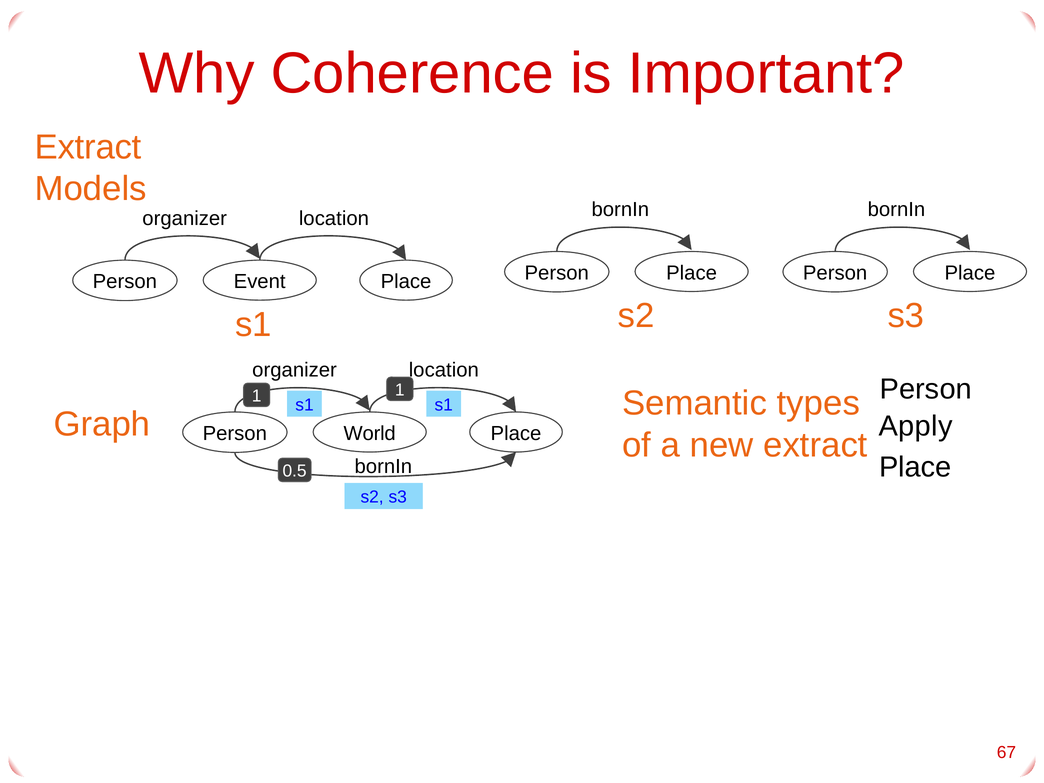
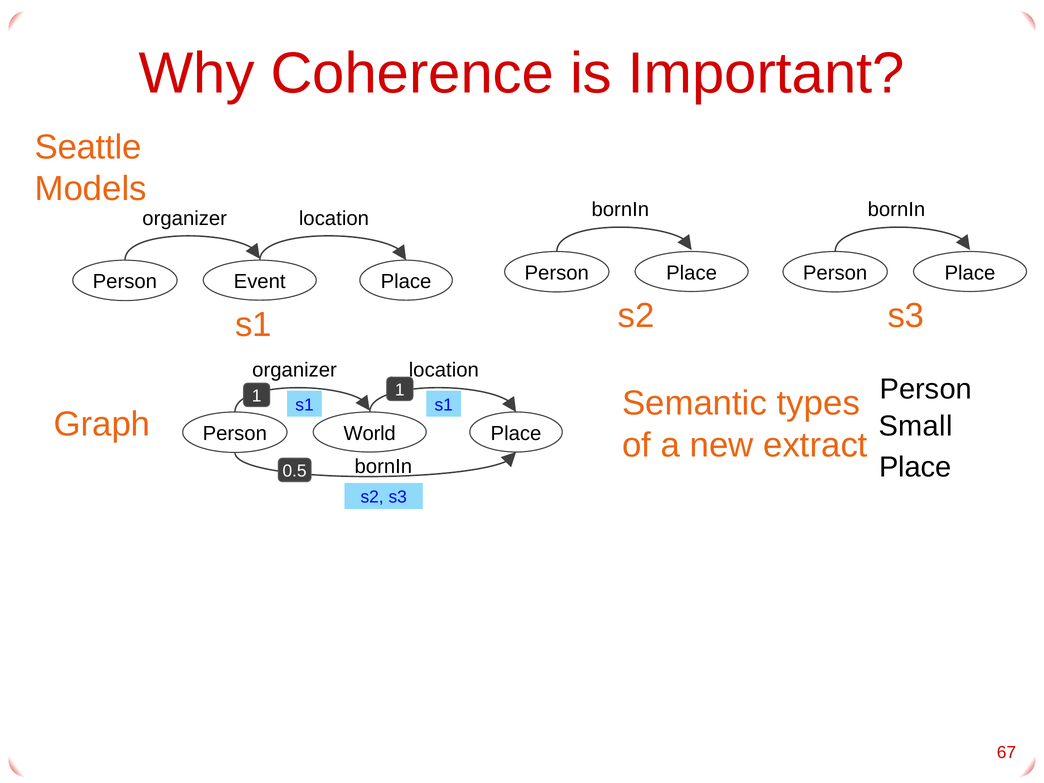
Extract: Extract -> Seattle (88, 147)
Apply: Apply -> Small (916, 426)
